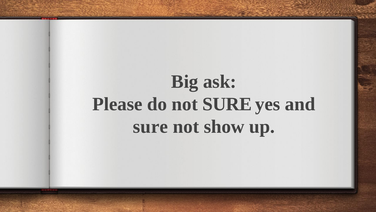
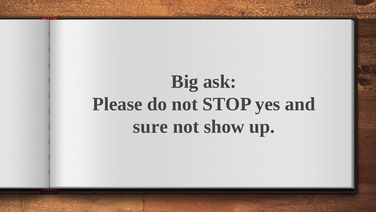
not SURE: SURE -> STOP (227, 104)
